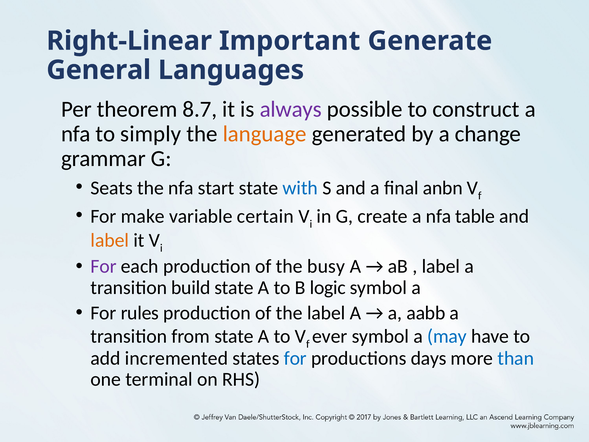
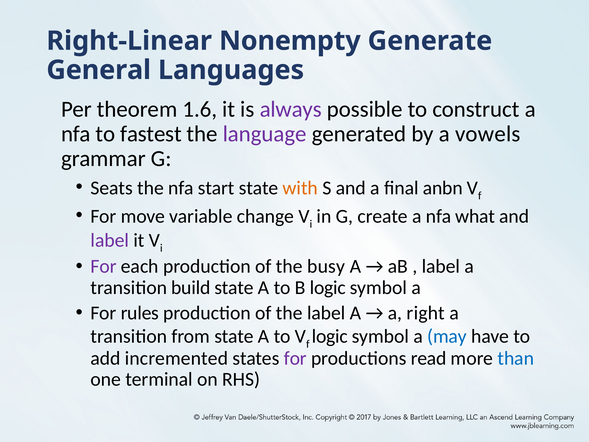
Important: Important -> Nonempty (290, 41)
8.7: 8.7 -> 1.6 (200, 109)
simply: simply -> fastest (151, 134)
language colour: orange -> purple (265, 134)
change: change -> vowels (488, 134)
with colour: blue -> orange (300, 188)
make: make -> move (143, 216)
certain: certain -> change (265, 216)
table: table -> what (475, 216)
label colour: orange -> purple (110, 240)
aabb: aabb -> right (426, 313)
ever: ever -> logic (330, 336)
for colour: blue -> purple (295, 358)
days: days -> read (429, 358)
